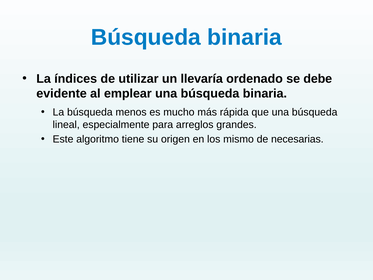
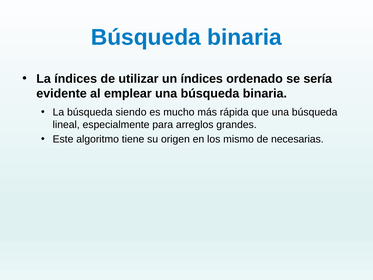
un llevaría: llevaría -> índices (202, 79)
debe: debe -> sería (318, 79)
menos: menos -> siendo (131, 112)
